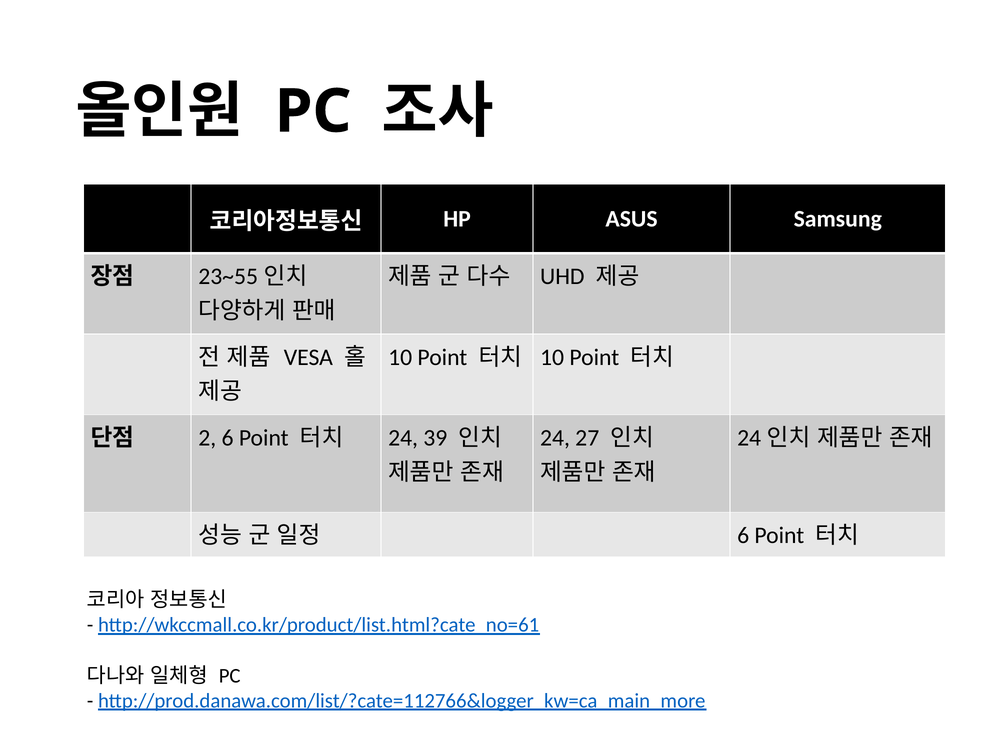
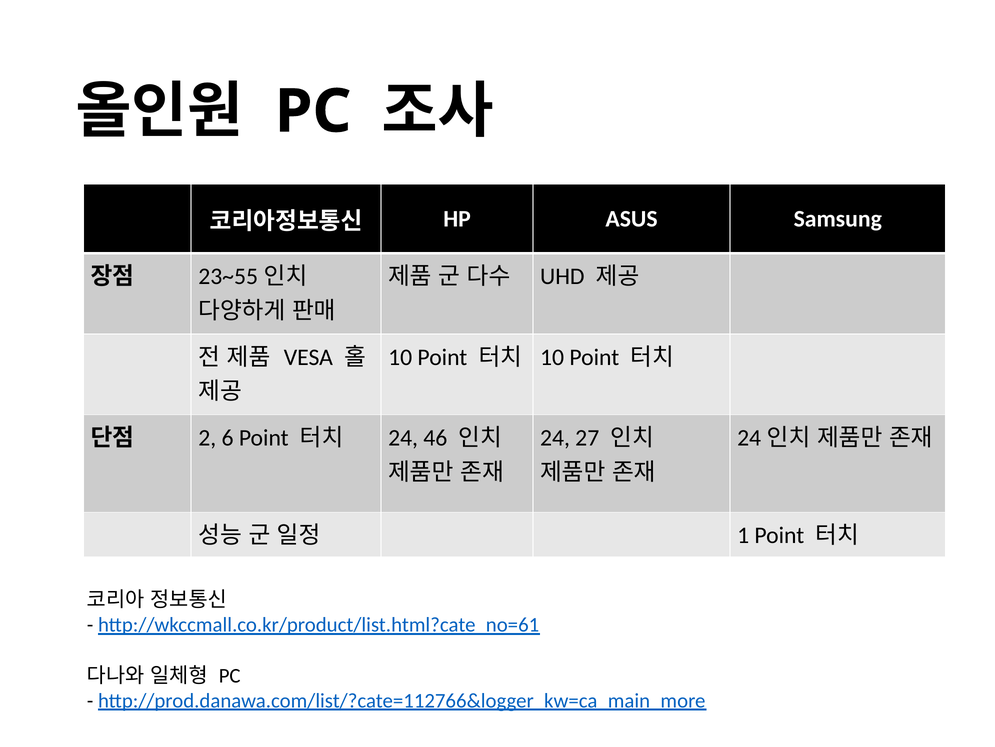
39: 39 -> 46 (435, 438)
6: 6 -> 1 (743, 535)
